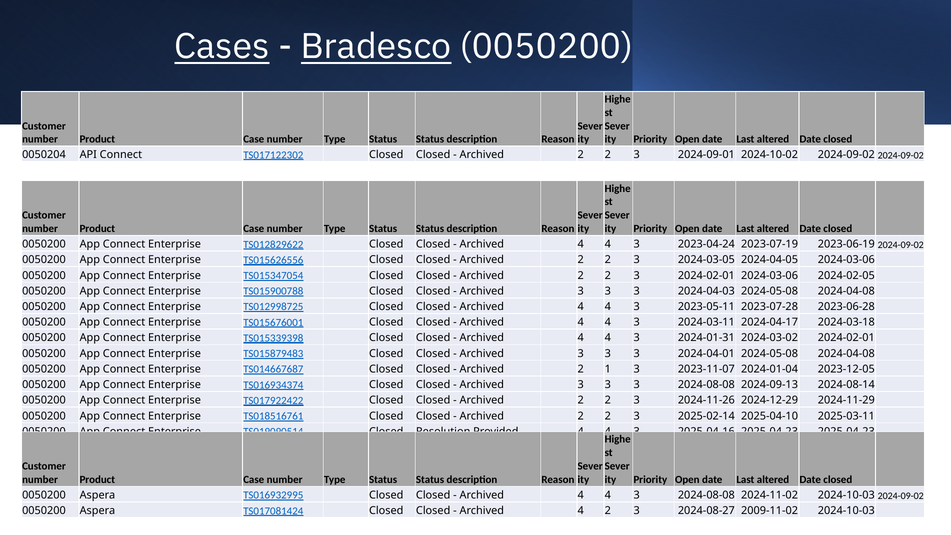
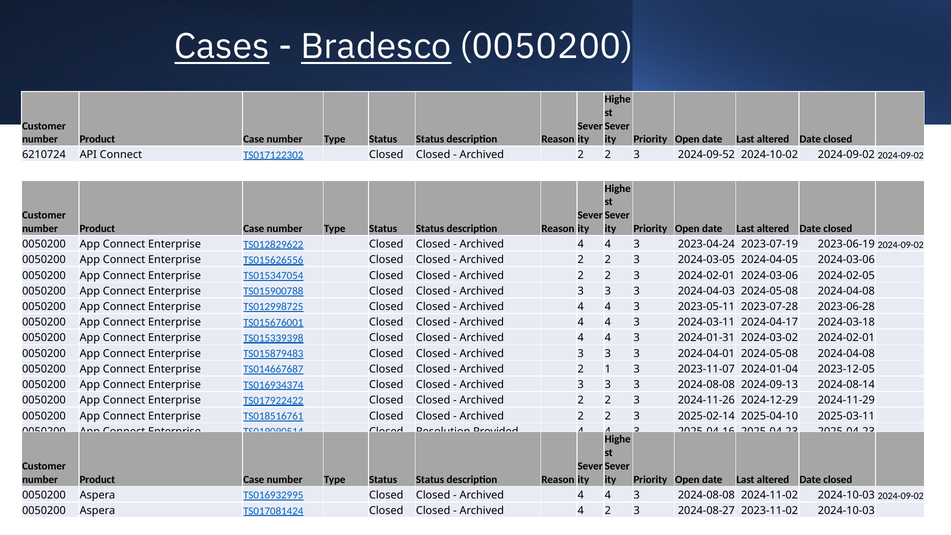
0050204: 0050204 -> 6210724 (44, 155)
2024-09-01: 2024-09-01 -> 2024-09-52 (706, 155)
2009-11-02: 2009-11-02 -> 2023-11-02 (770, 511)
